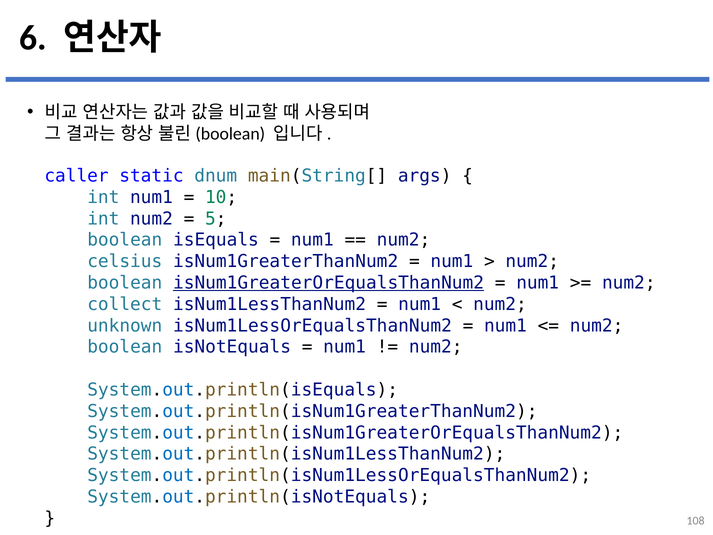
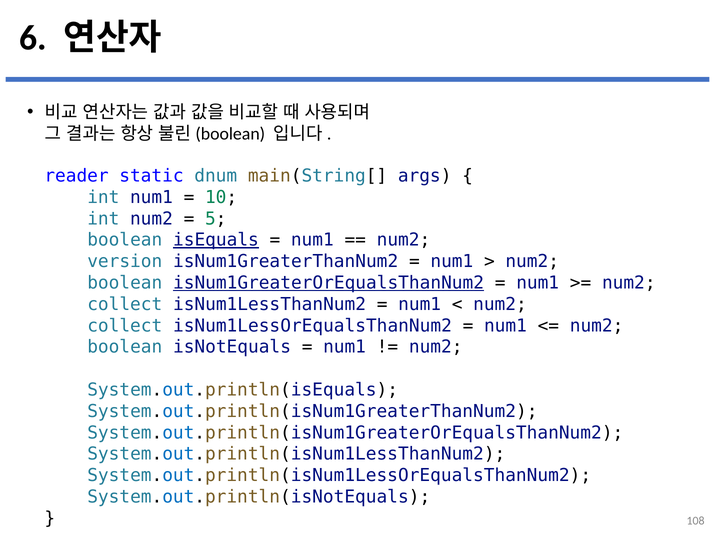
caller: caller -> reader (77, 176)
isEquals underline: none -> present (216, 240)
celsius: celsius -> version (125, 261)
unknown: unknown -> collect (125, 326)
